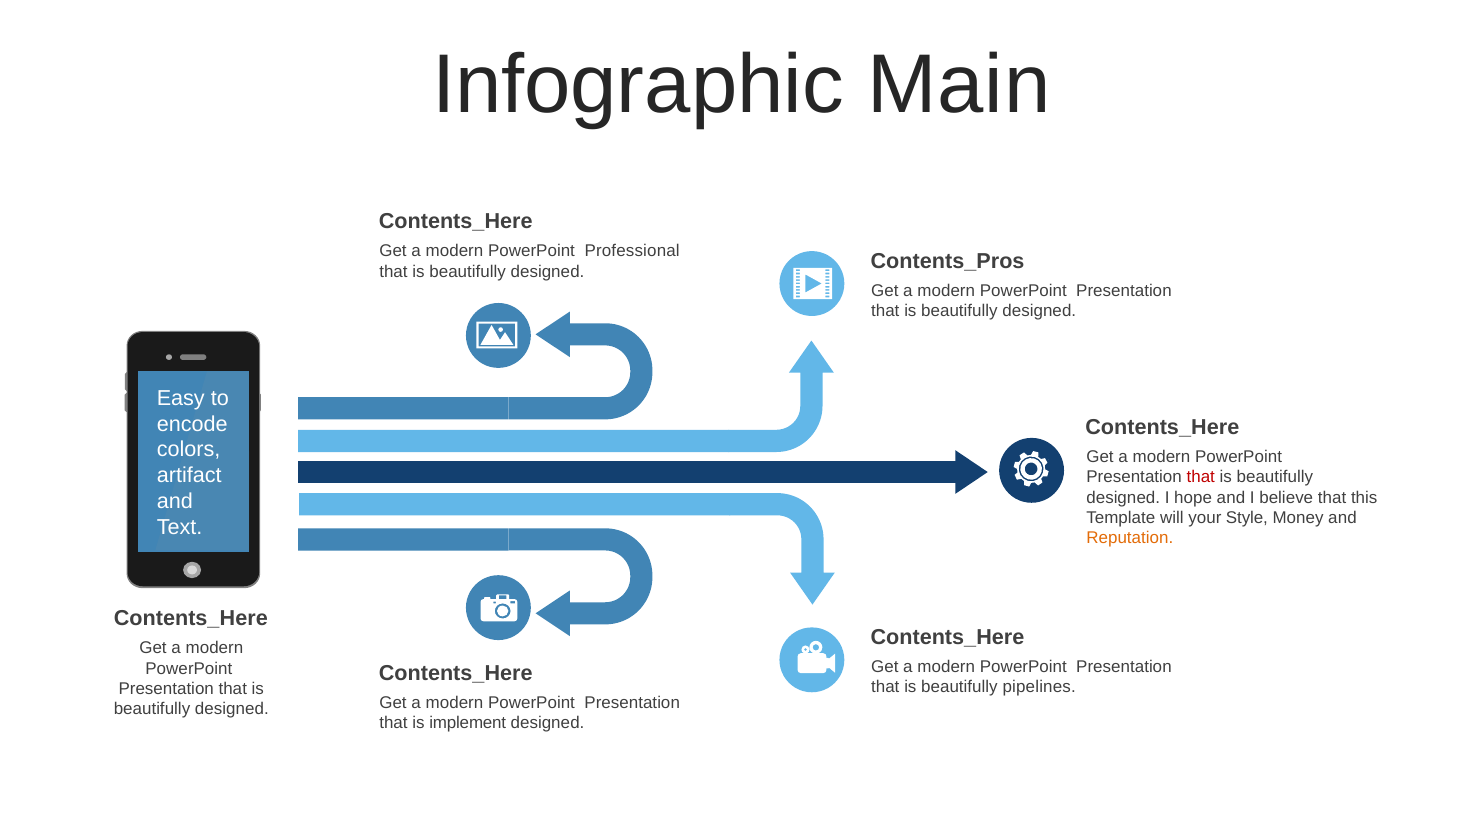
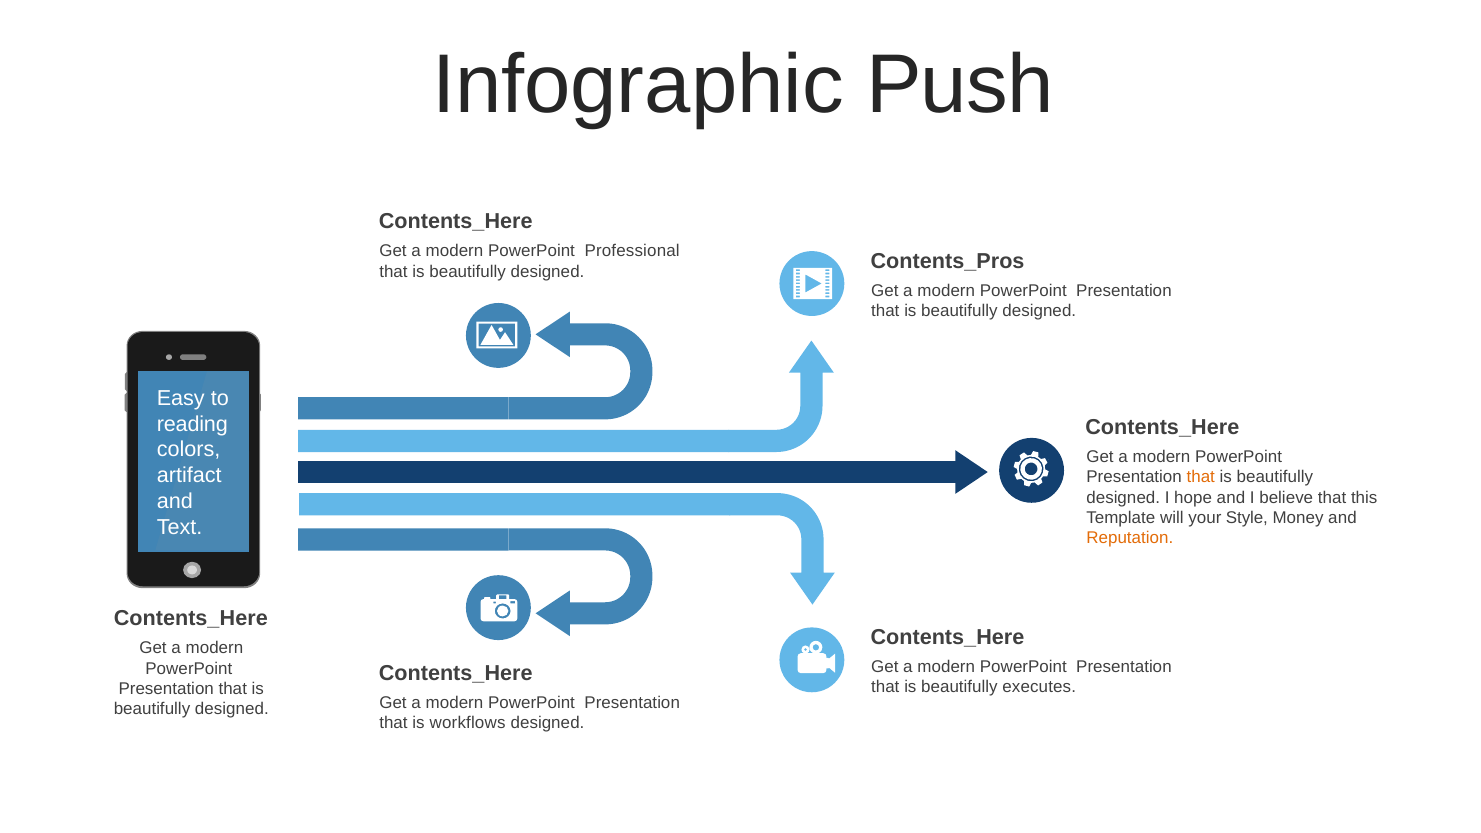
Main: Main -> Push (960, 85)
encode: encode -> reading (192, 424)
that colour: red -> orange (1201, 477)
pipelines: pipelines -> executes (1039, 687)
implement: implement -> workflows (468, 723)
